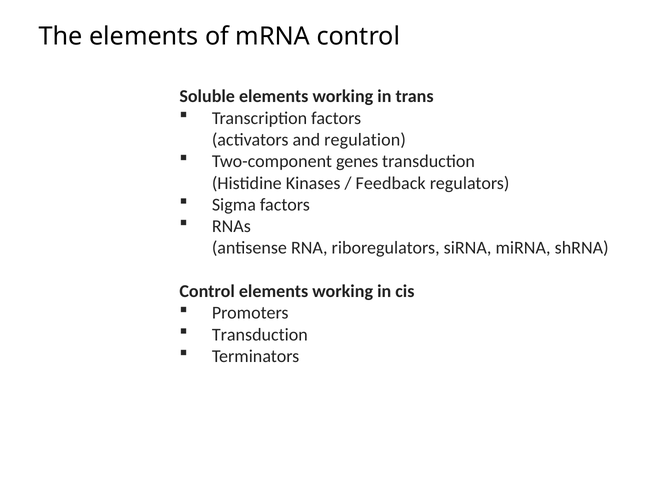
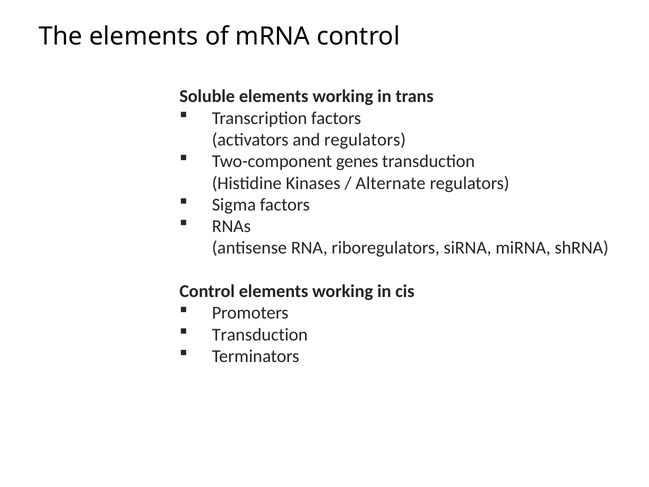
and regulation: regulation -> regulators (365, 140)
Feedback: Feedback -> Alternate (391, 183)
